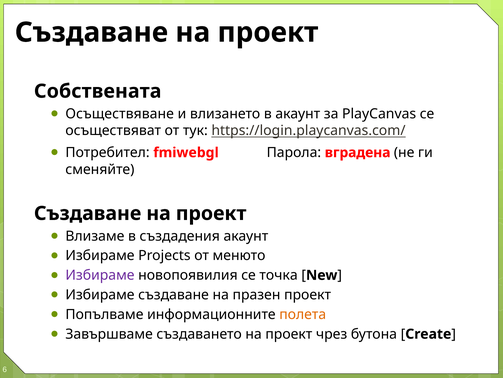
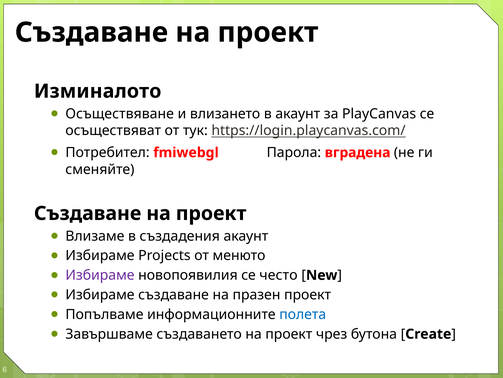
Собствената: Собствената -> Изминалото (98, 91)
точка: точка -> често (278, 275)
полета colour: orange -> blue (303, 314)
